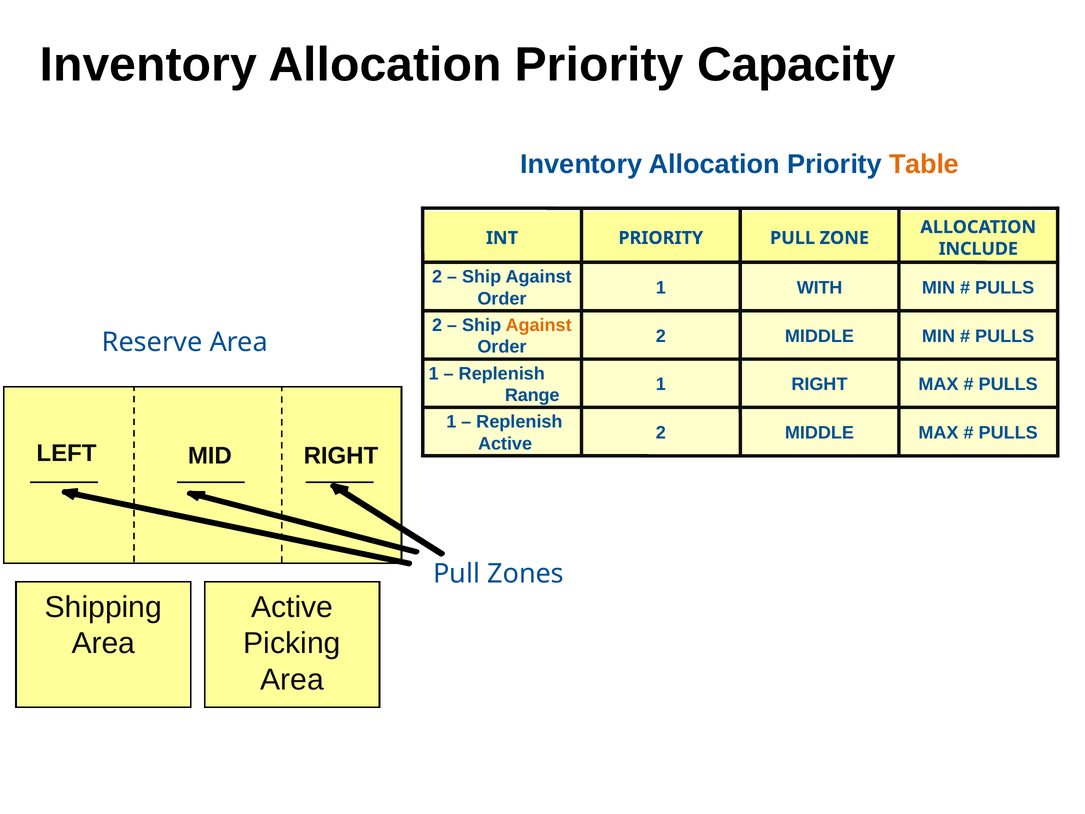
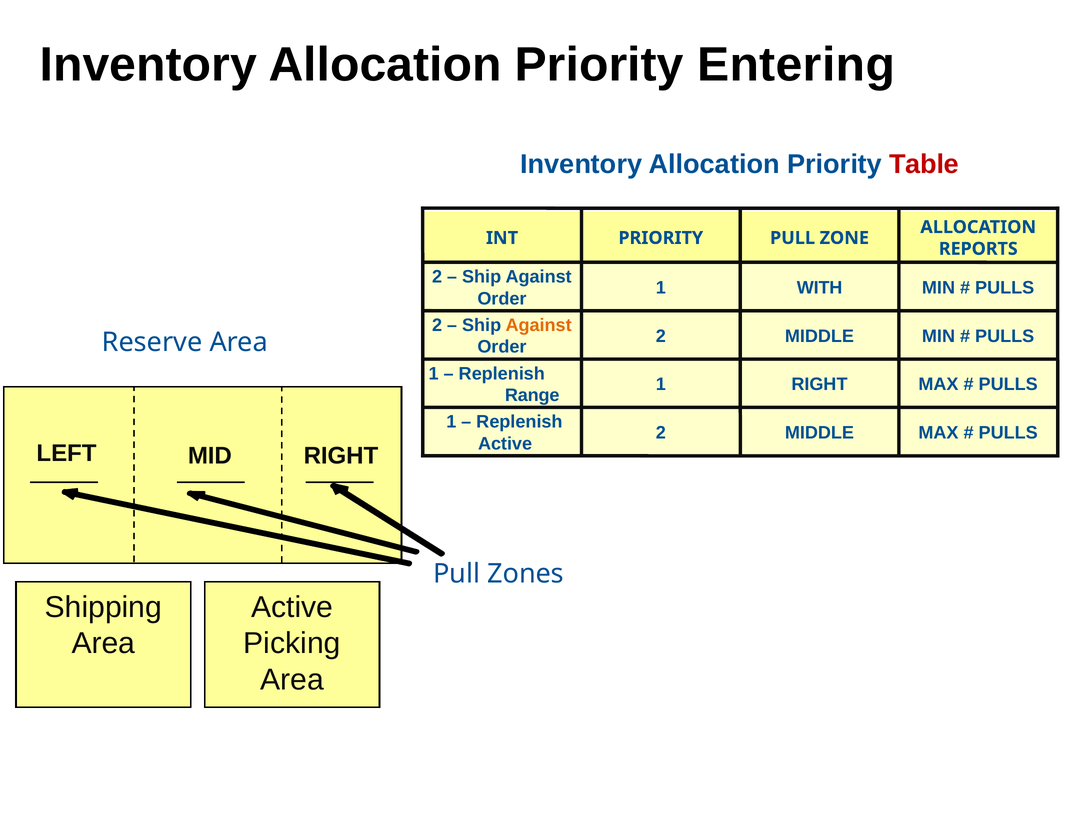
Capacity: Capacity -> Entering (796, 65)
Table colour: orange -> red (924, 164)
INCLUDE: INCLUDE -> REPORTS (978, 249)
